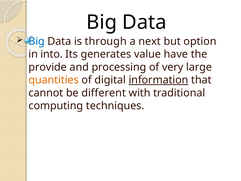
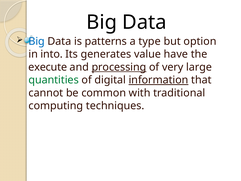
through: through -> patterns (106, 41)
next: next -> type (150, 41)
provide: provide -> execute (48, 67)
processing underline: none -> present (119, 67)
quantities colour: orange -> green (54, 80)
different: different -> common (104, 93)
